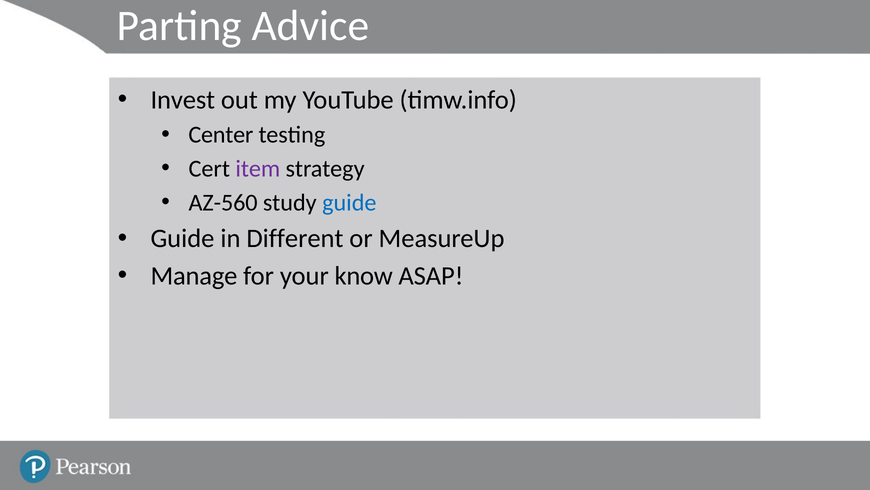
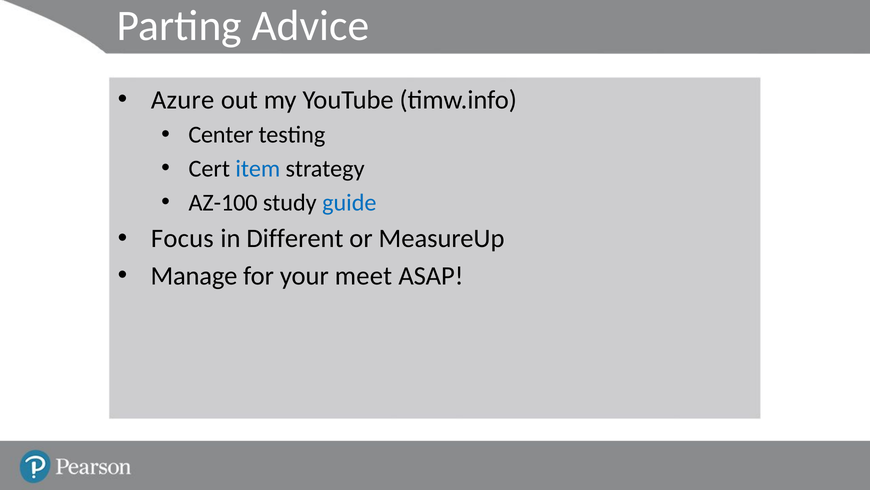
Invest: Invest -> Azure (183, 100)
item colour: purple -> blue (258, 169)
AZ-560: AZ-560 -> AZ-100 (223, 202)
Guide: Guide -> Focus (182, 238)
know: know -> meet (363, 276)
